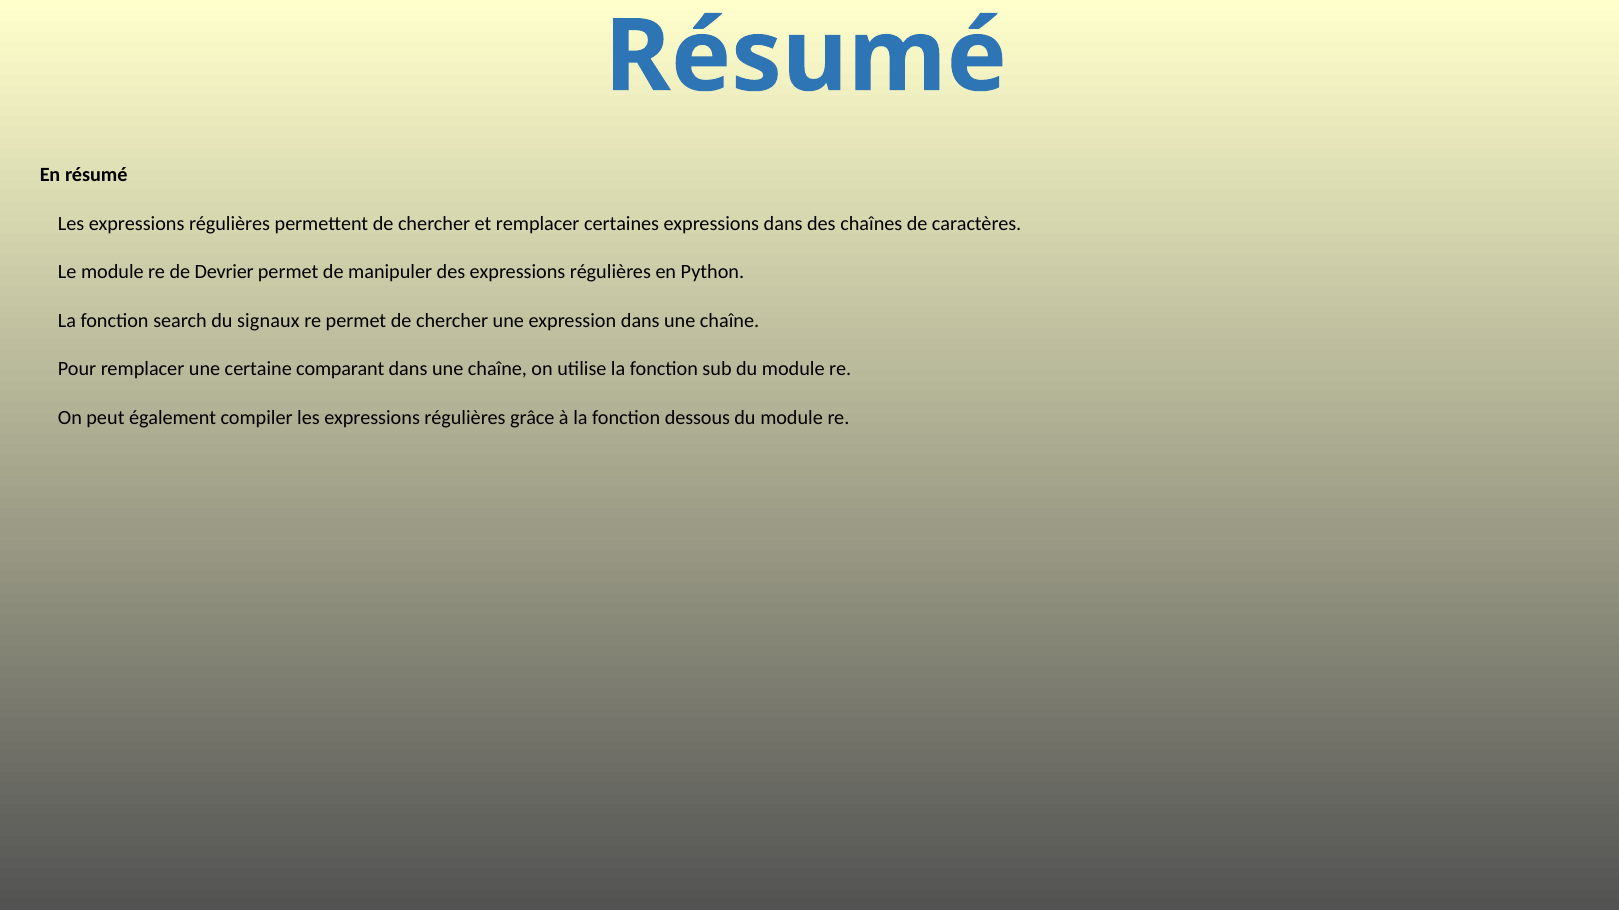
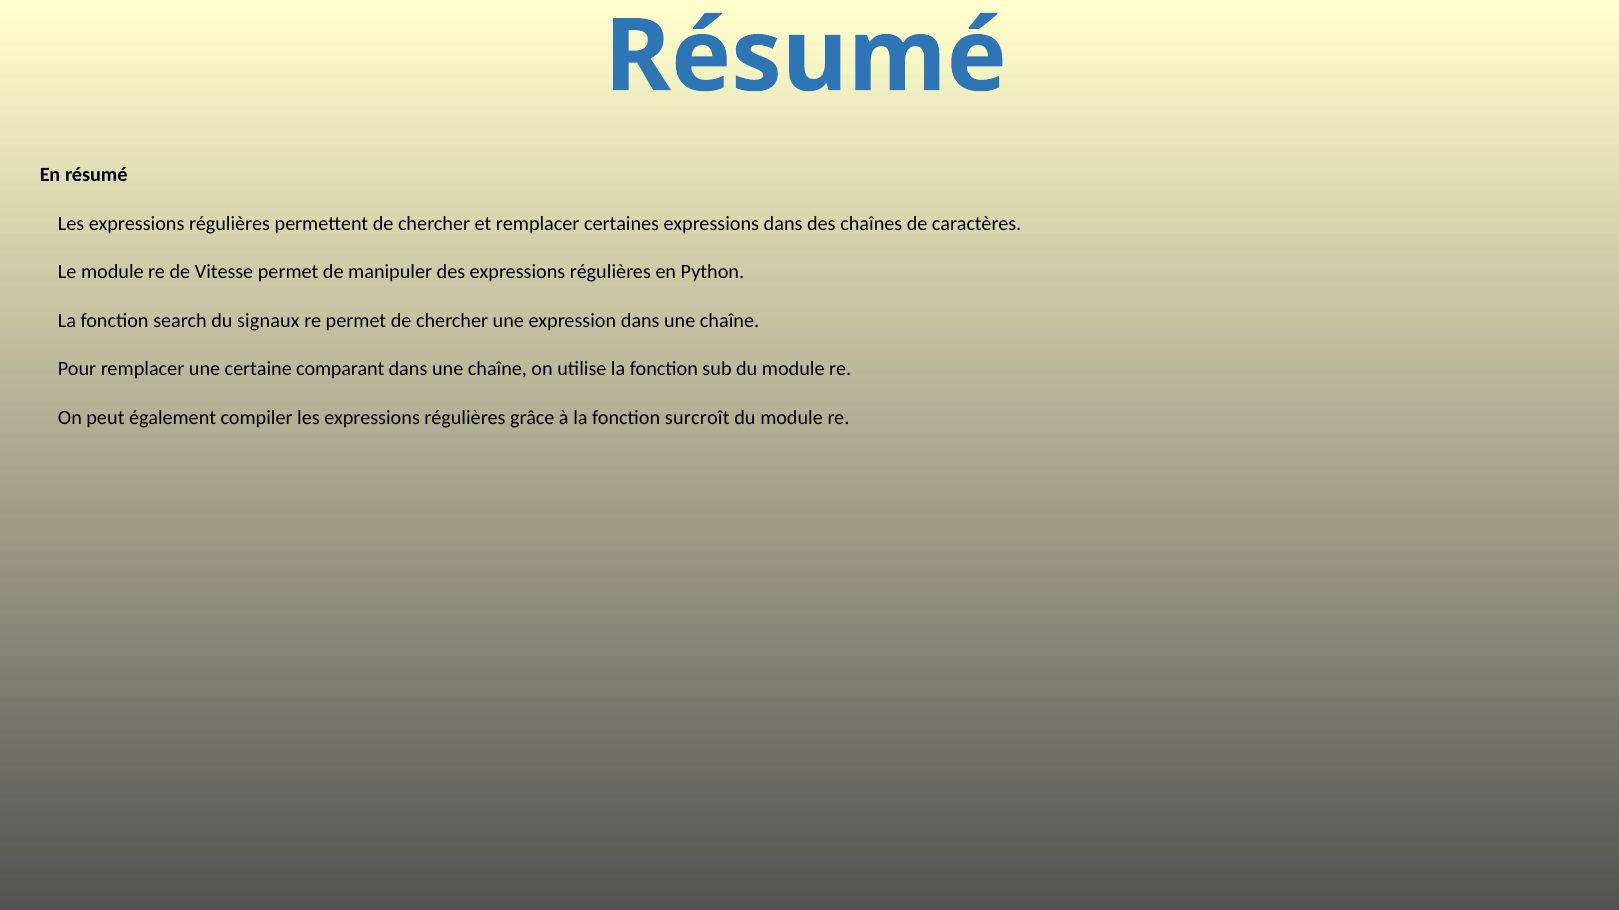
Devrier: Devrier -> Vitesse (224, 272)
dessous: dessous -> surcroît (697, 418)
